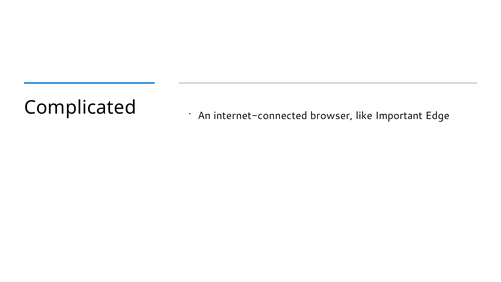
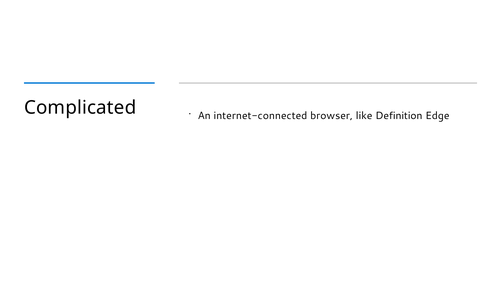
Important: Important -> Definition (399, 116)
